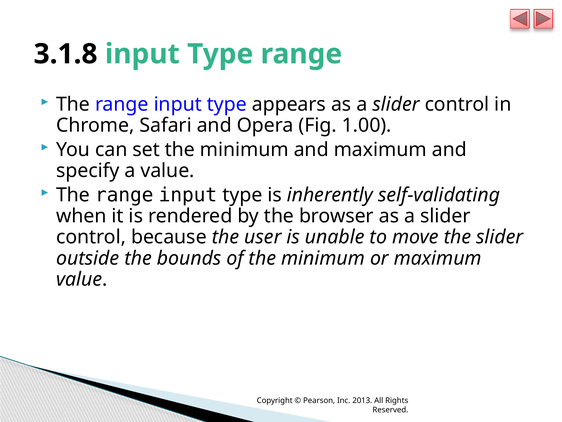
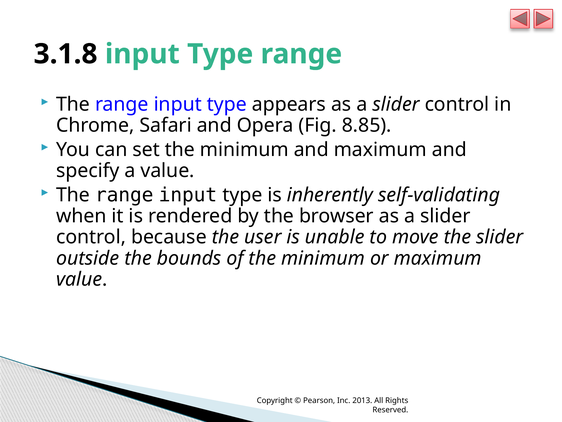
1.00: 1.00 -> 8.85 (367, 125)
